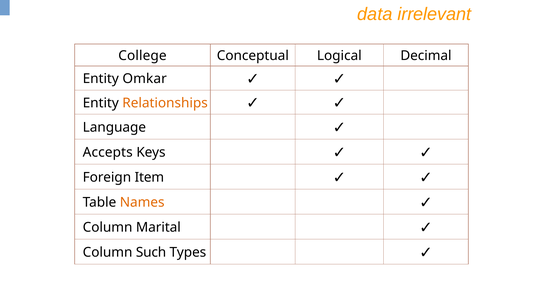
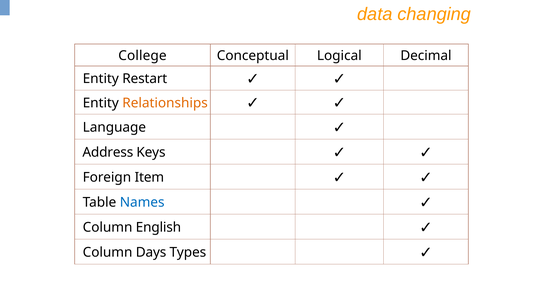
irrelevant: irrelevant -> changing (434, 14)
Omkar: Omkar -> Restart (145, 79)
Accepts: Accepts -> Address (108, 153)
Names colour: orange -> blue (142, 203)
Marital: Marital -> English (158, 228)
Such: Such -> Days (151, 253)
